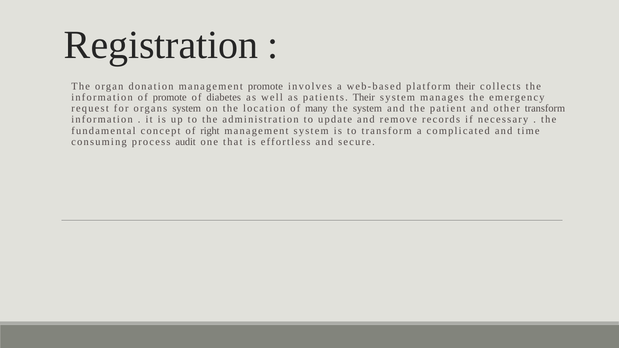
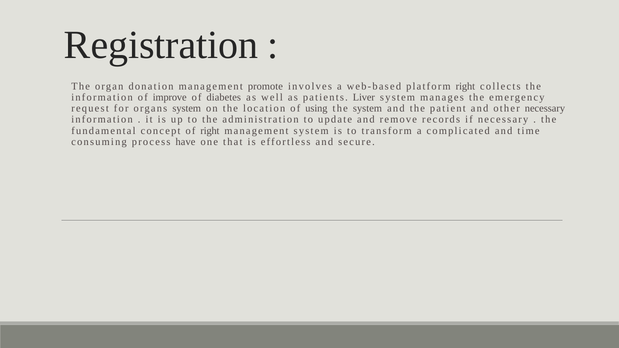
platform their: their -> right (465, 86)
of promote: promote -> improve (170, 97)
patients Their: Their -> Liver (364, 97)
many: many -> using (316, 109)
other transform: transform -> necessary (545, 109)
audit: audit -> have (185, 142)
